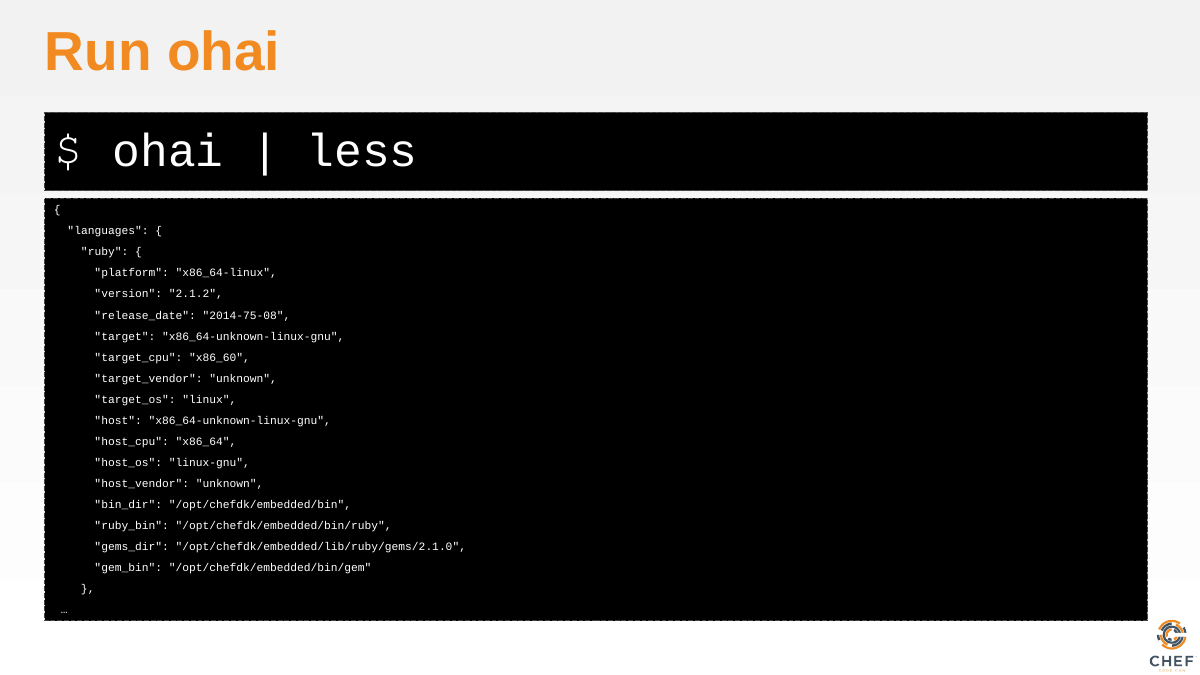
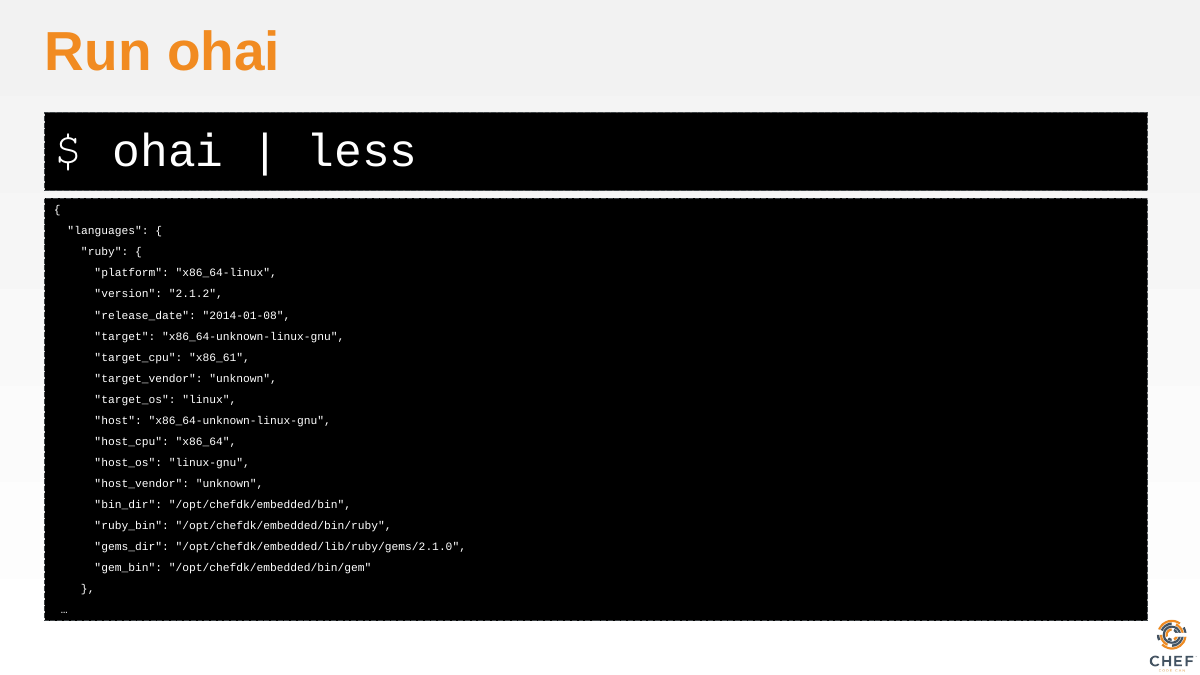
2014-75-08: 2014-75-08 -> 2014-01-08 (246, 315)
x86_60: x86_60 -> x86_61 (219, 357)
